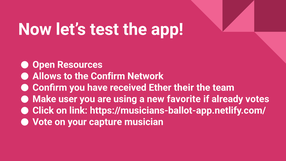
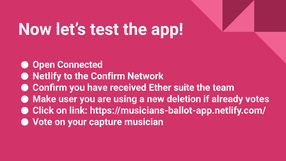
Resources: Resources -> Connected (80, 65)
Allows: Allows -> Netlify (47, 76)
their: their -> suite (184, 87)
favorite: favorite -> deletion (184, 99)
